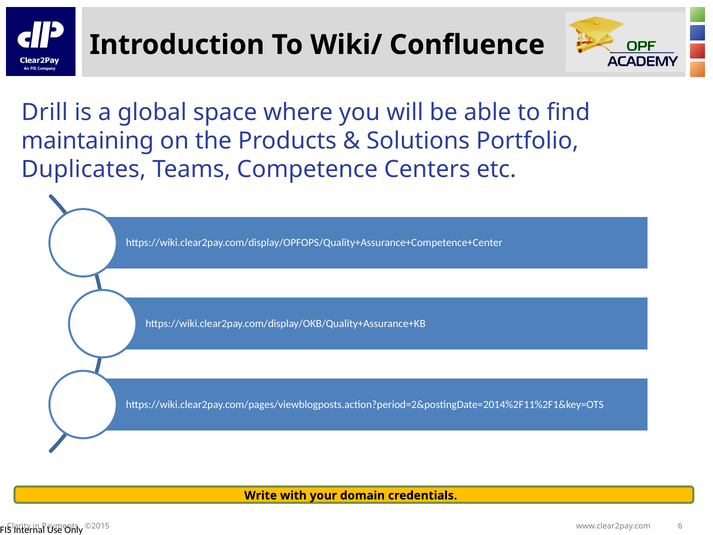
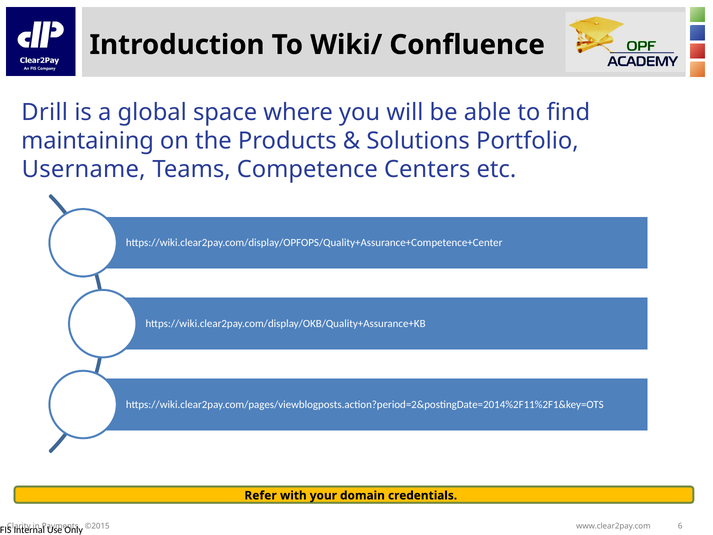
Duplicates: Duplicates -> Username (84, 169)
Write: Write -> Refer (261, 495)
